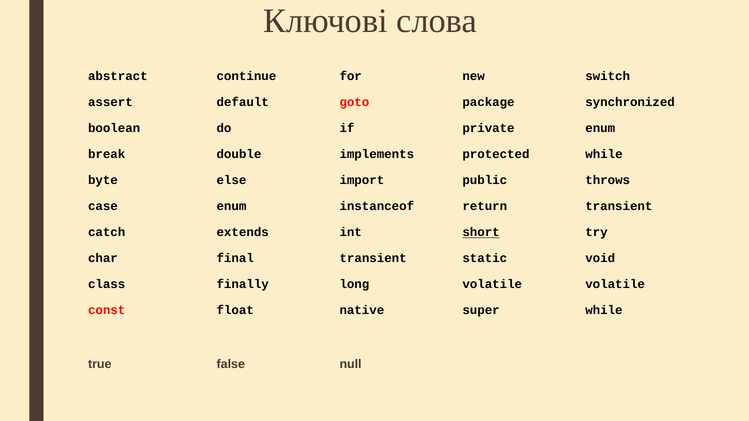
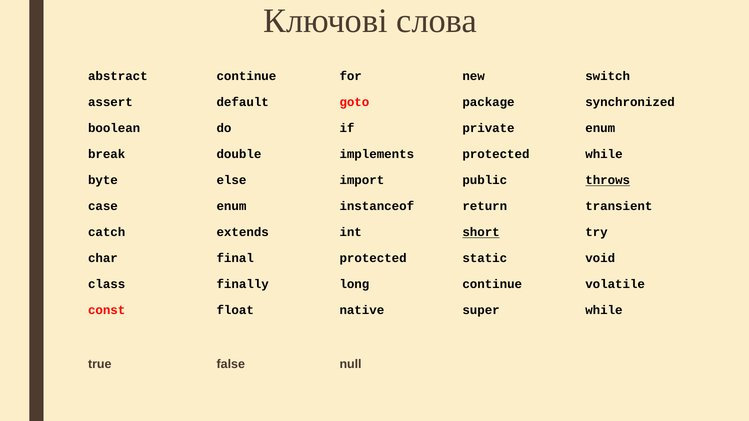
throws underline: none -> present (608, 180)
final transient: transient -> protected (373, 258)
long volatile: volatile -> continue (492, 284)
